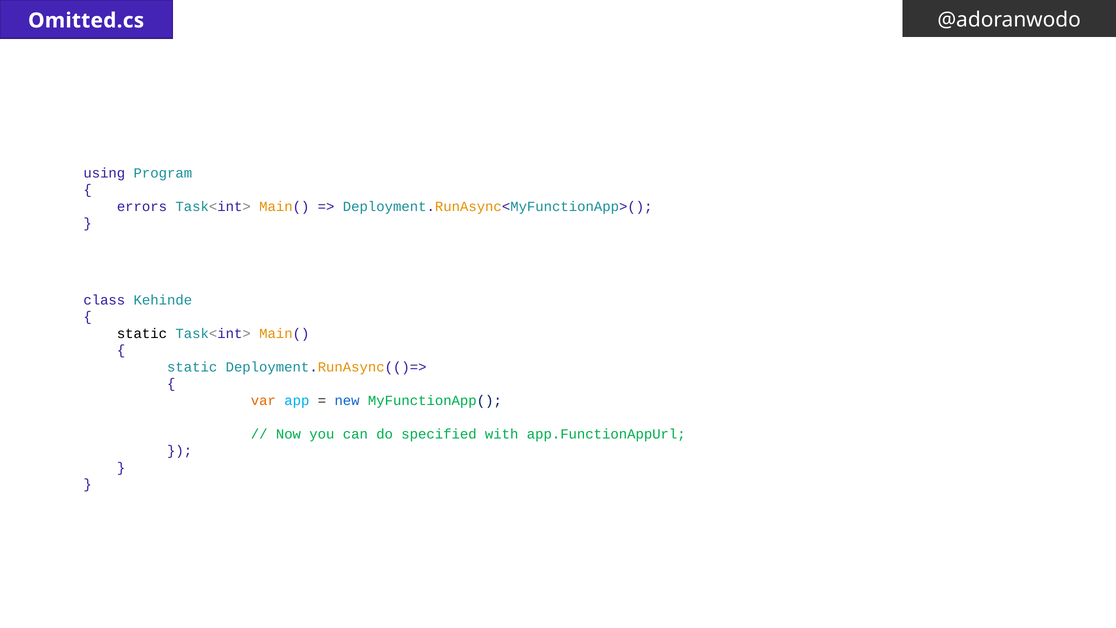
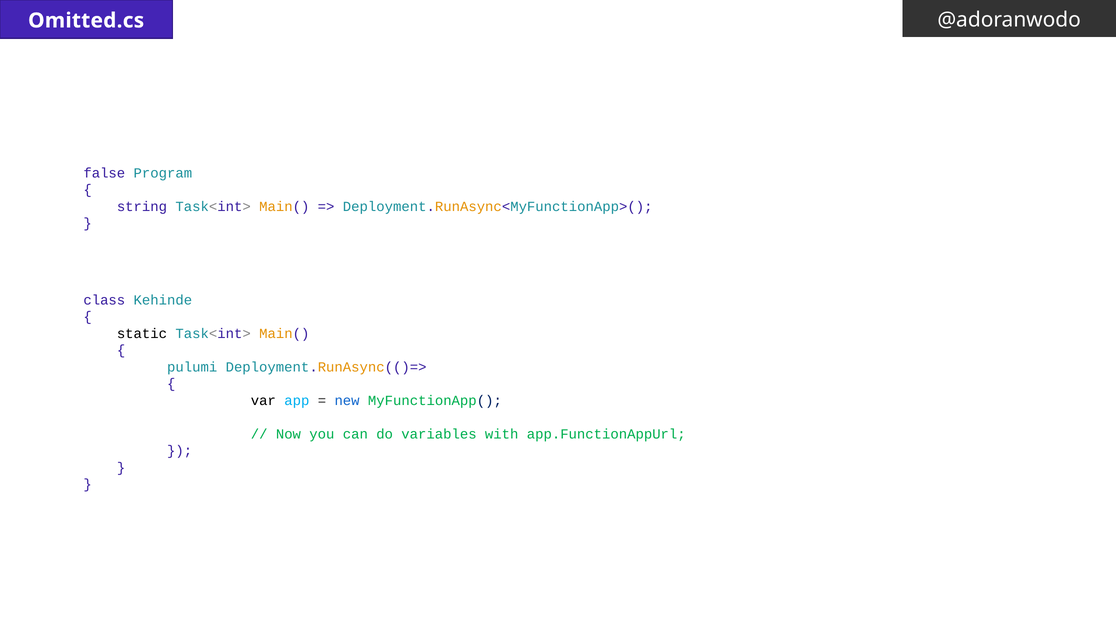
using: using -> false (104, 173)
errors: errors -> string (142, 206)
static: static -> pulumi (192, 367)
var colour: orange -> black (263, 400)
specified: specified -> variables (439, 434)
